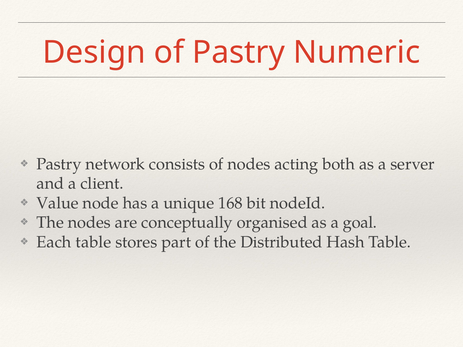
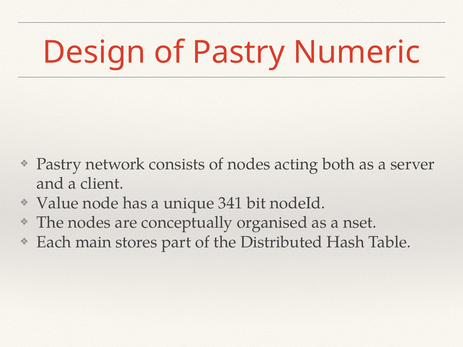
168: 168 -> 341 (230, 203)
goal: goal -> nset (360, 223)
Each table: table -> main (94, 242)
